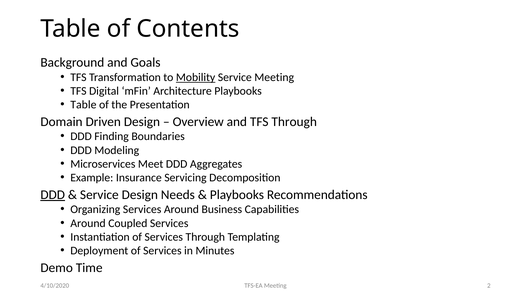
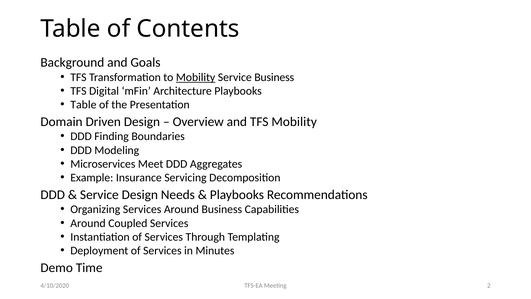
Service Meeting: Meeting -> Business (274, 77)
TFS Through: Through -> Mobility (294, 122)
DDD underline: present -> none (53, 195)
